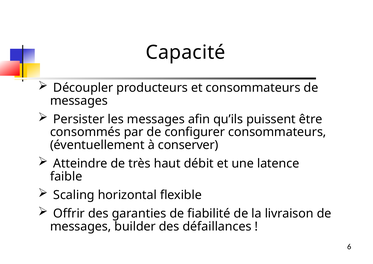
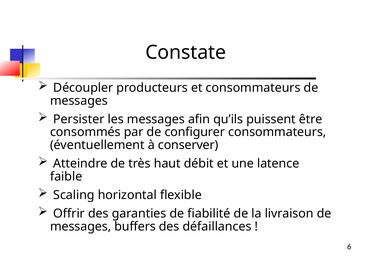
Capacité: Capacité -> Constate (186, 52)
builder: builder -> buffers (135, 226)
